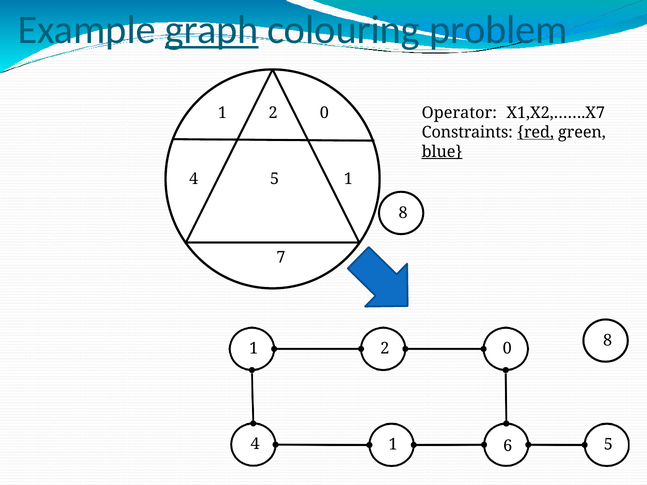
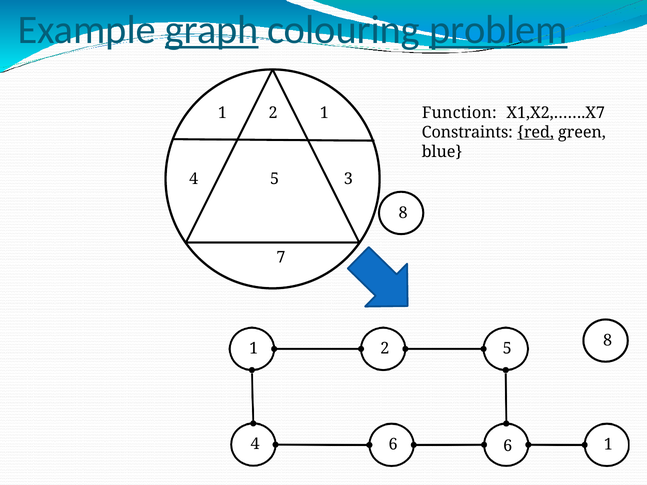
problem underline: none -> present (498, 30)
0: 0 -> 1 (324, 113)
Operator: Operator -> Function (459, 113)
blue underline: present -> none (442, 152)
5 1: 1 -> 3 (348, 179)
0: 0 -> 5 (507, 349)
4 1: 1 -> 6 (393, 445)
6 5: 5 -> 1 (608, 445)
